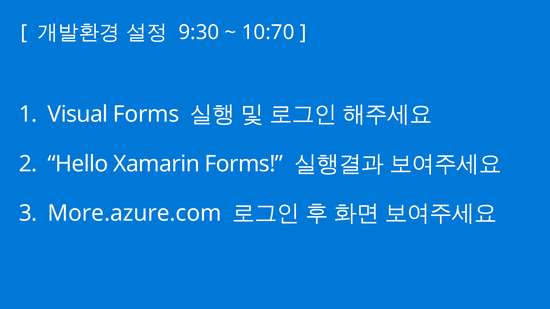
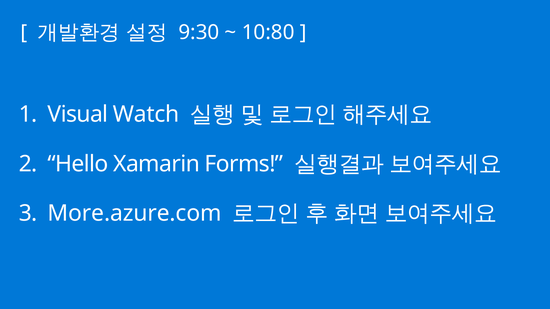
10:70: 10:70 -> 10:80 (268, 33)
Visual Forms: Forms -> Watch (146, 115)
